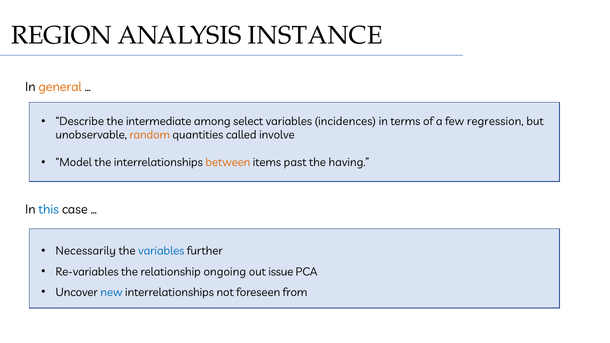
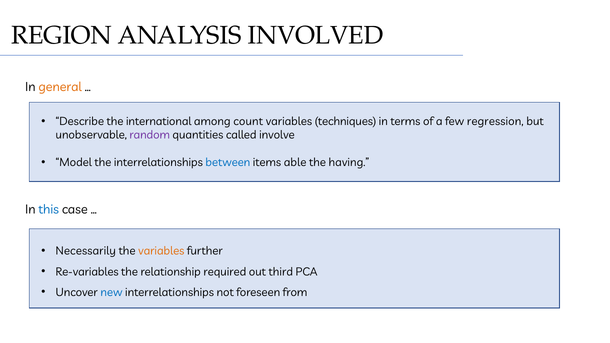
INSTANCE: INSTANCE -> INVOLVED (316, 35)
intermediate: intermediate -> international (159, 121)
select: select -> count (248, 121)
incidences: incidences -> techniques (345, 121)
random colour: orange -> purple (150, 135)
between colour: orange -> blue (228, 163)
past: past -> able (295, 163)
variables colour: blue -> orange (161, 251)
ongoing: ongoing -> required (225, 272)
issue: issue -> third (281, 272)
